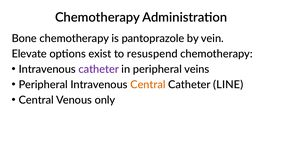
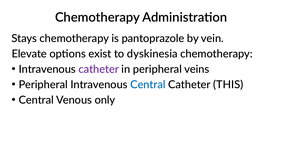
Bone: Bone -> Stays (24, 39)
resuspend: resuspend -> dyskinesia (152, 54)
Central colour: orange -> blue (148, 85)
LINE: LINE -> THIS (228, 85)
